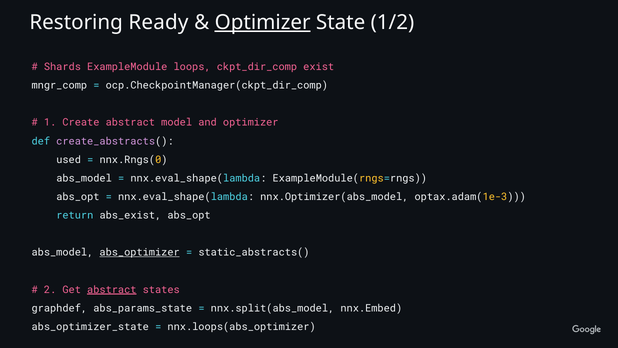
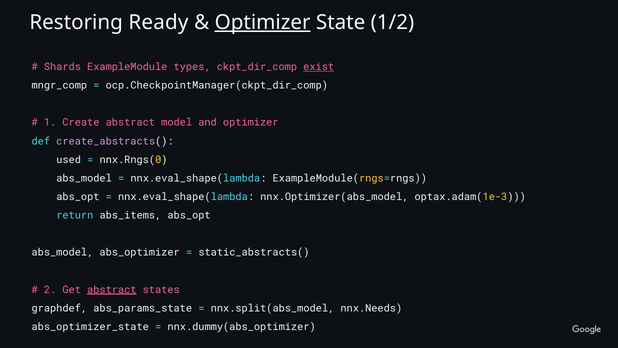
loops: loops -> types (192, 67)
exist underline: none -> present (319, 67)
abs_exist: abs_exist -> abs_items (130, 215)
abs_optimizer underline: present -> none (140, 252)
nnx.Embed: nnx.Embed -> nnx.Needs (371, 308)
nnx.loops(abs_optimizer: nnx.loops(abs_optimizer -> nnx.dummy(abs_optimizer (242, 326)
